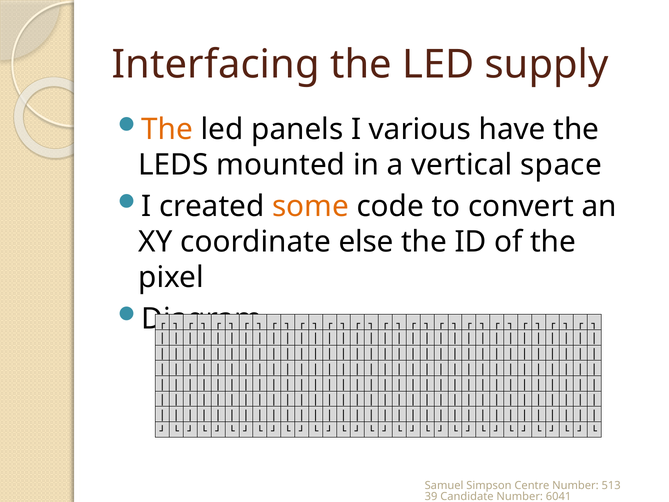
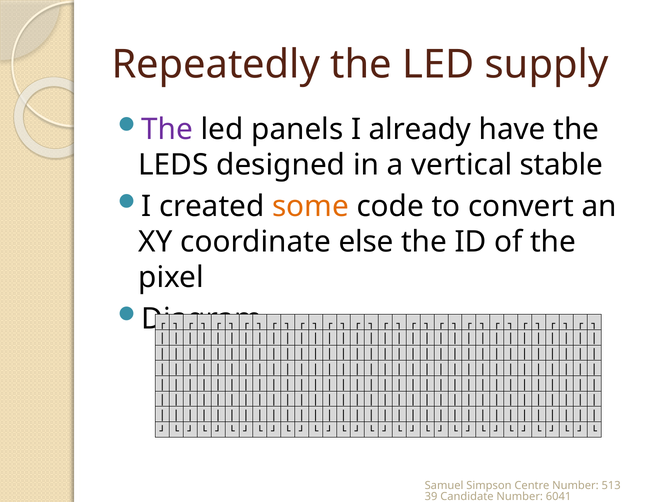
Interfacing: Interfacing -> Repeatedly (216, 65)
The colour: orange -> purple (167, 129)
various: various -> already (420, 129)
mounted: mounted -> designed (281, 165)
space: space -> stable (561, 165)
